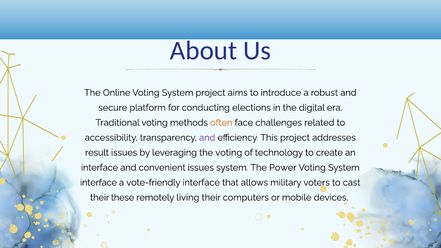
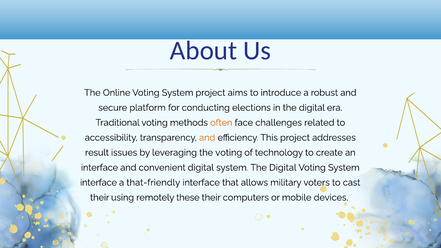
and colour: purple -> orange (207, 138)
convenient issues: issues -> digital (201, 168)
system The Power: Power -> Digital (283, 168)
vote-friendly: vote-friendly -> that-friendly (153, 183)
these: these -> using (123, 198)
living: living -> these (188, 198)
